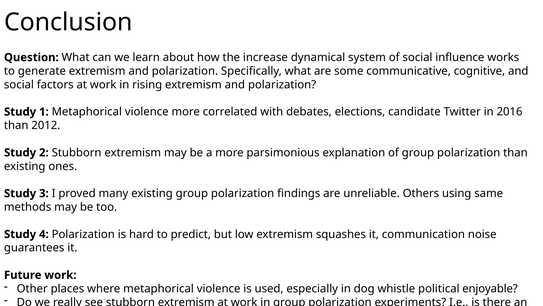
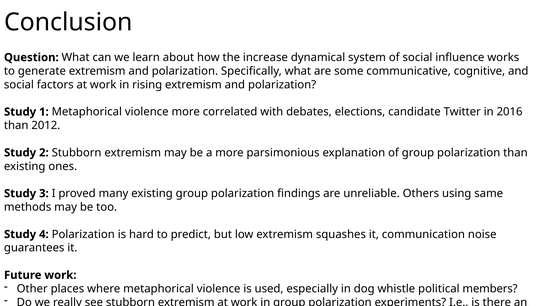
enjoyable: enjoyable -> members (490, 288)
